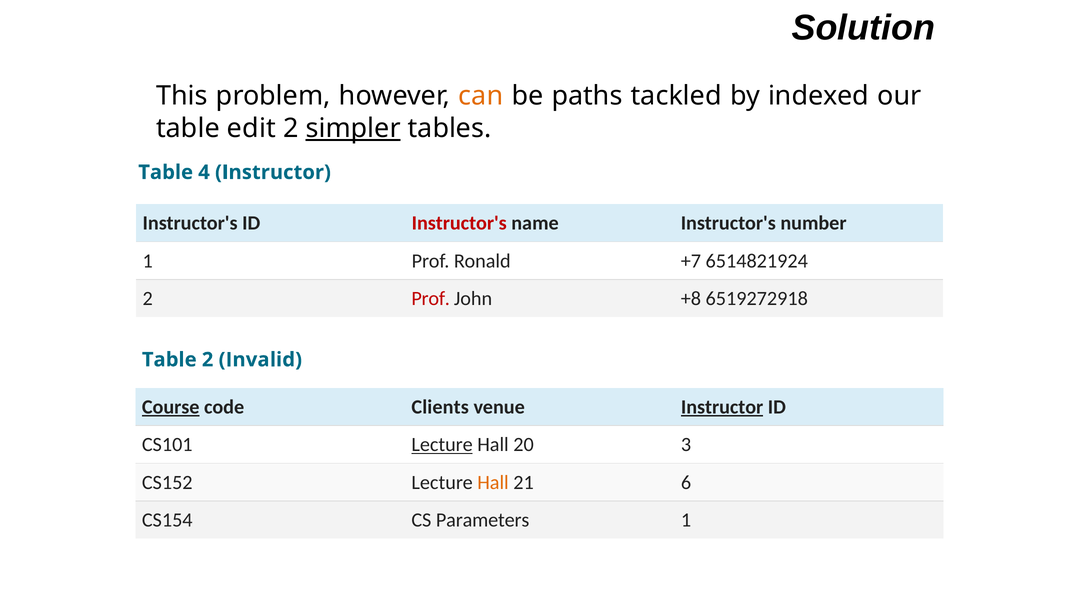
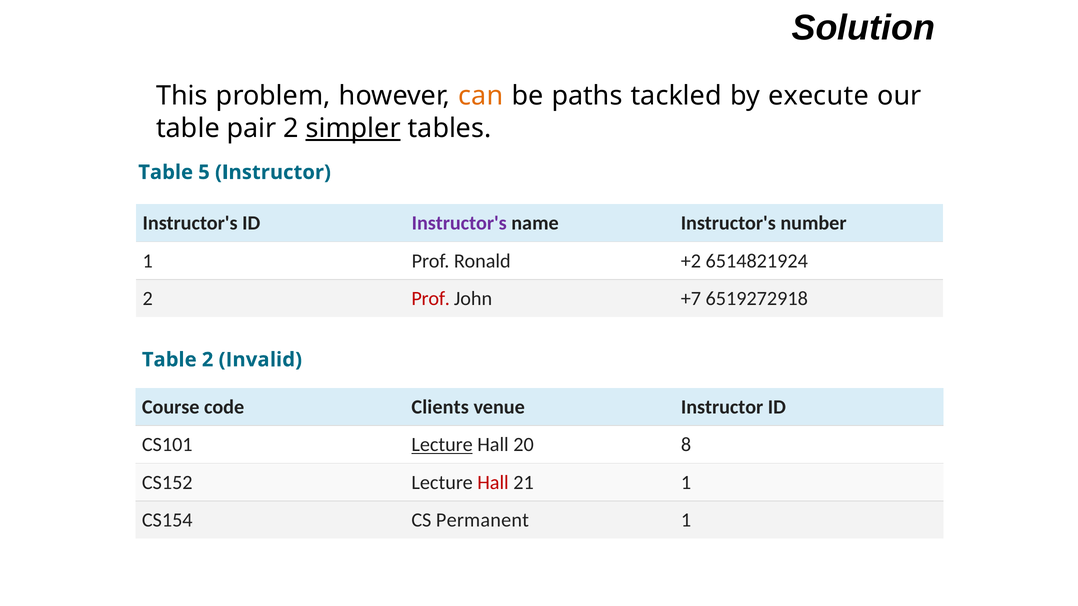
indexed: indexed -> execute (818, 96)
edit: edit -> pair (251, 128)
4: 4 -> 5 (204, 172)
Instructor's colour: red -> purple (459, 223)
+7: +7 -> +2 (691, 261)
+8: +8 -> +7 (691, 299)
Course underline: present -> none (171, 407)
Instructor underline: present -> none (722, 407)
3: 3 -> 8 (686, 445)
Hall colour: orange -> red (493, 483)
21 6: 6 -> 1 (686, 483)
Parameters: Parameters -> Permanent (482, 521)
